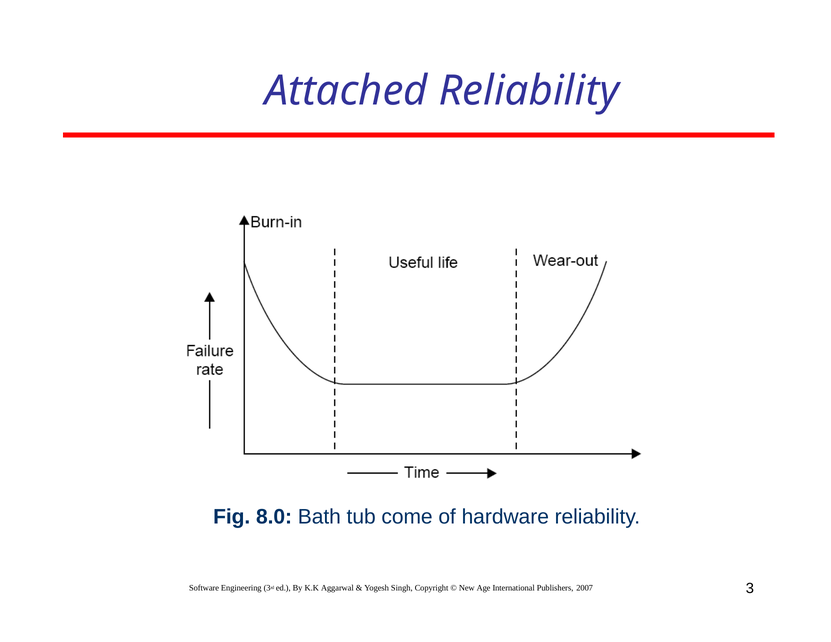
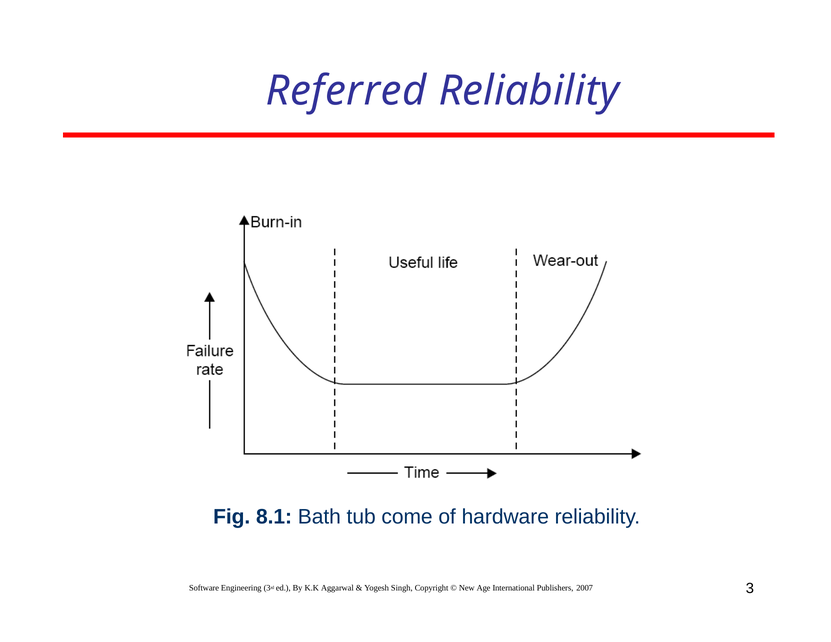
Attached: Attached -> Referred (346, 91)
8.0: 8.0 -> 8.1 (274, 517)
